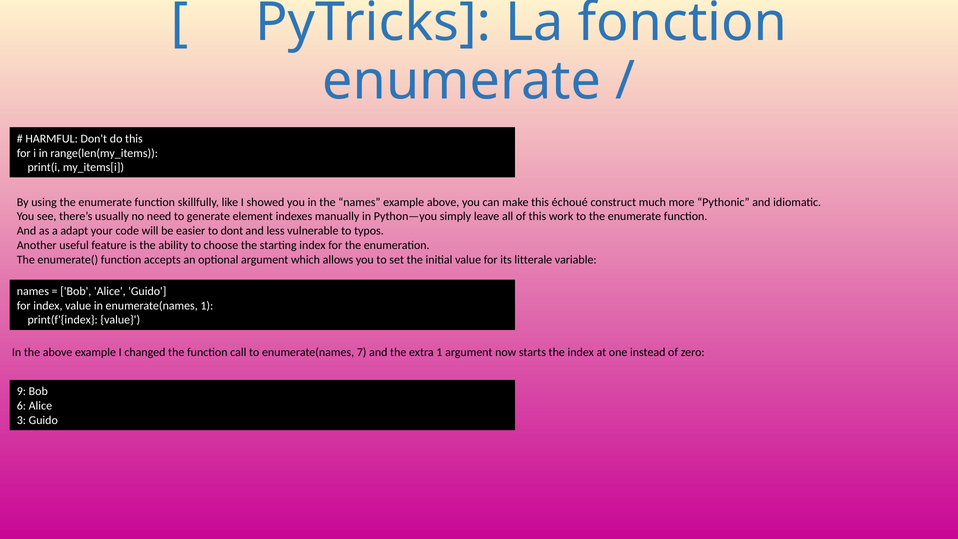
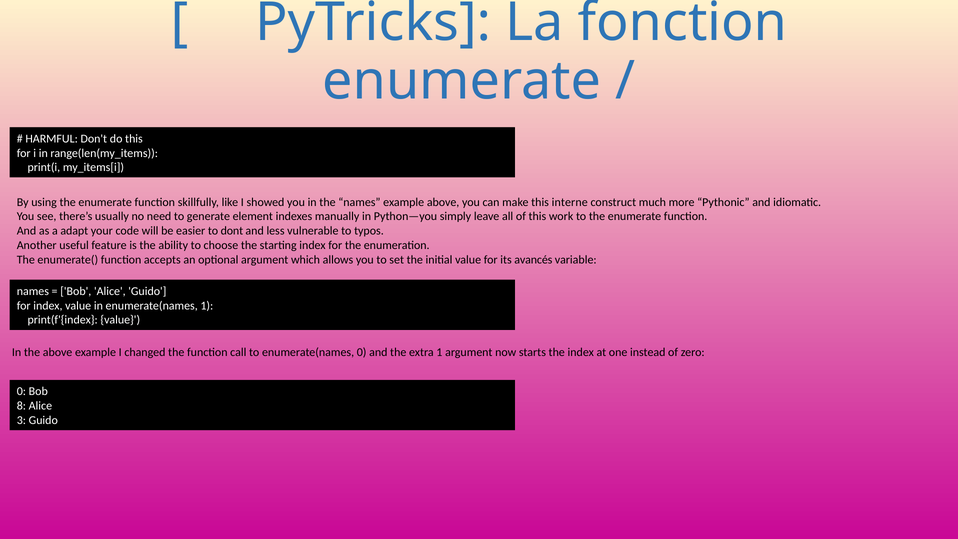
échoué: échoué -> interne (570, 202)
litterale: litterale -> avancés (533, 260)
enumerate(names 7: 7 -> 0 (362, 352)
9: 9 -> 0 (21, 391)
6: 6 -> 8 (21, 406)
